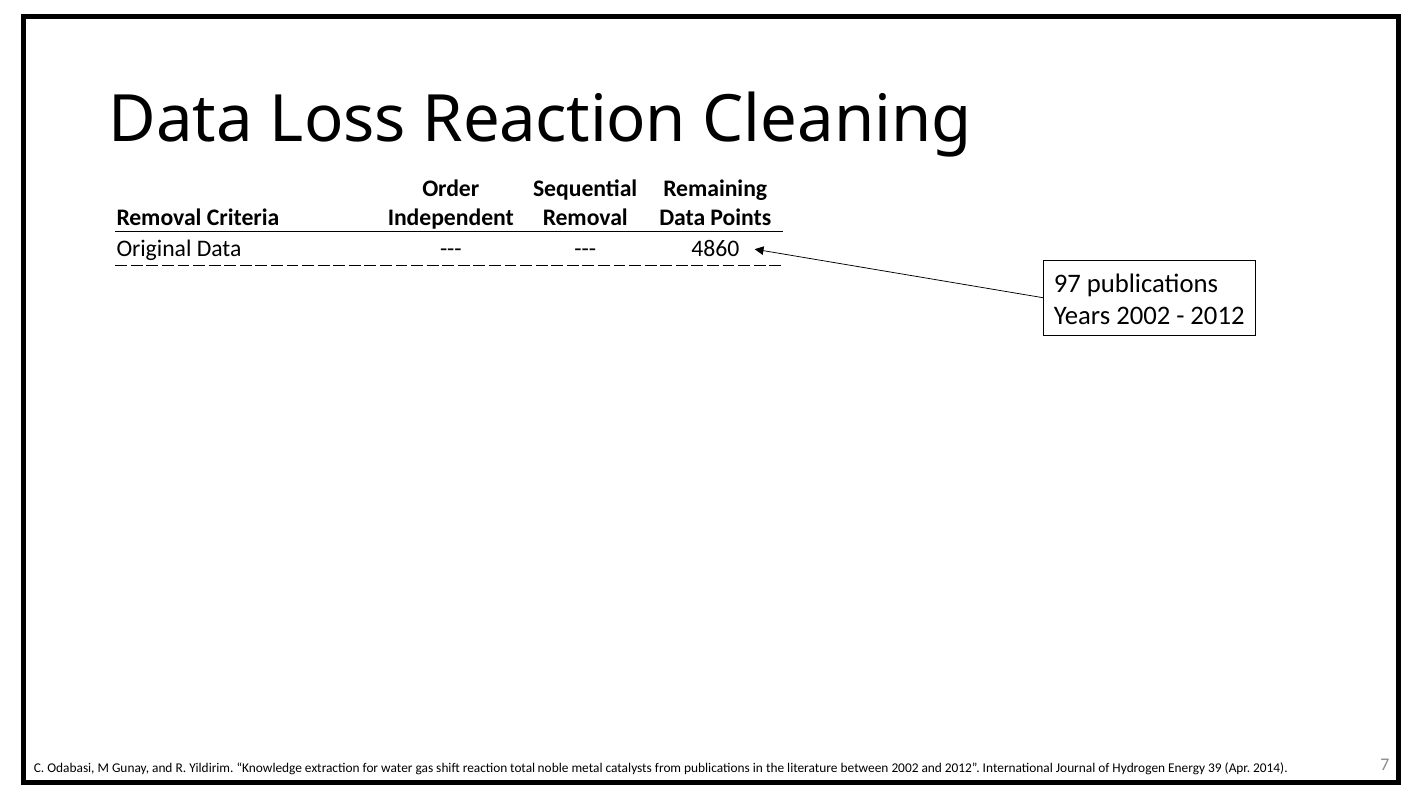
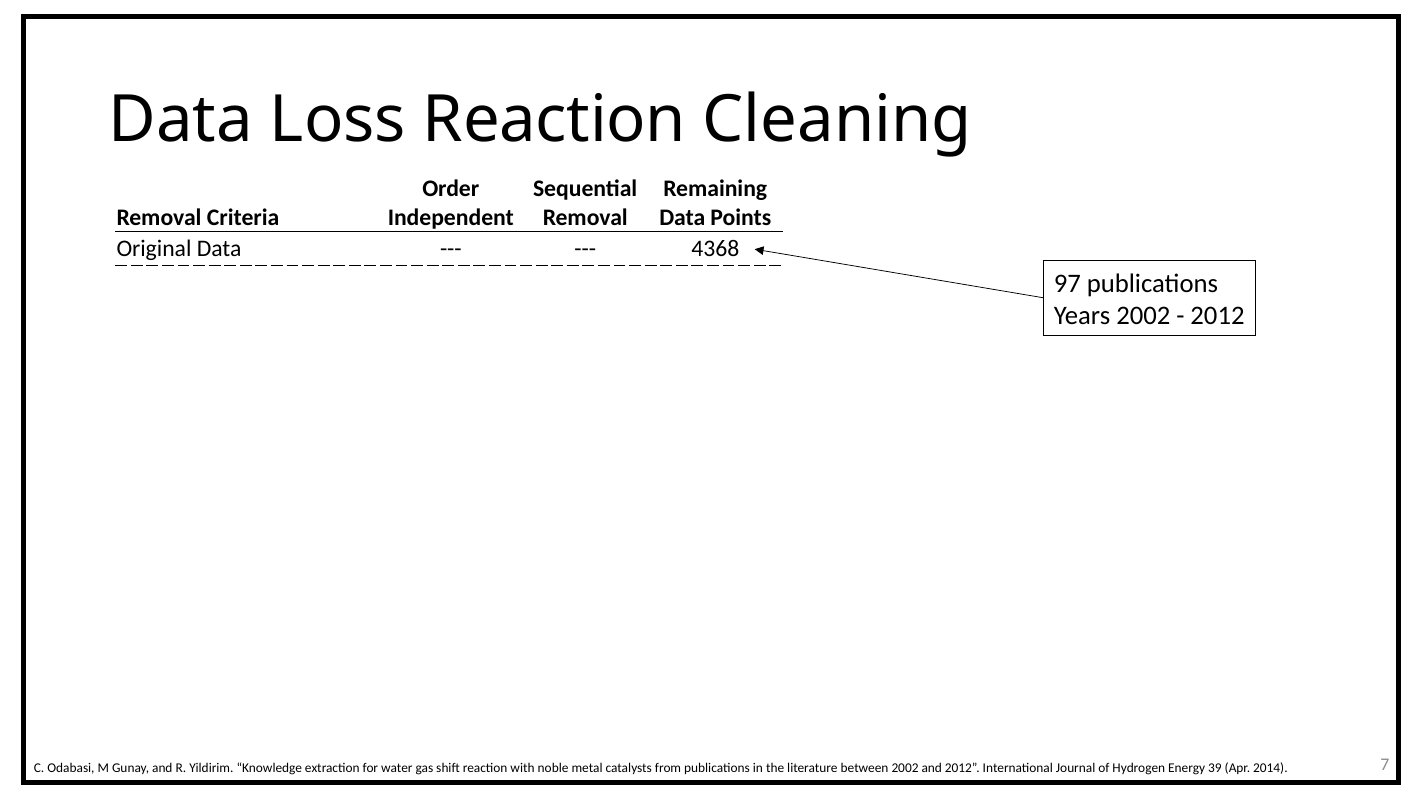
4860: 4860 -> 4368 (715, 249)
total: total -> with (523, 768)
